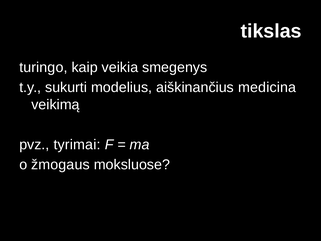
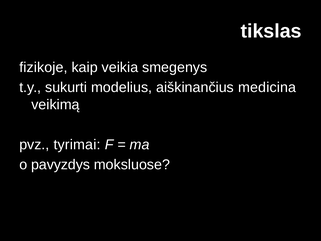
turingo: turingo -> fizikoje (43, 67)
žmogaus: žmogaus -> pavyzdys (61, 164)
